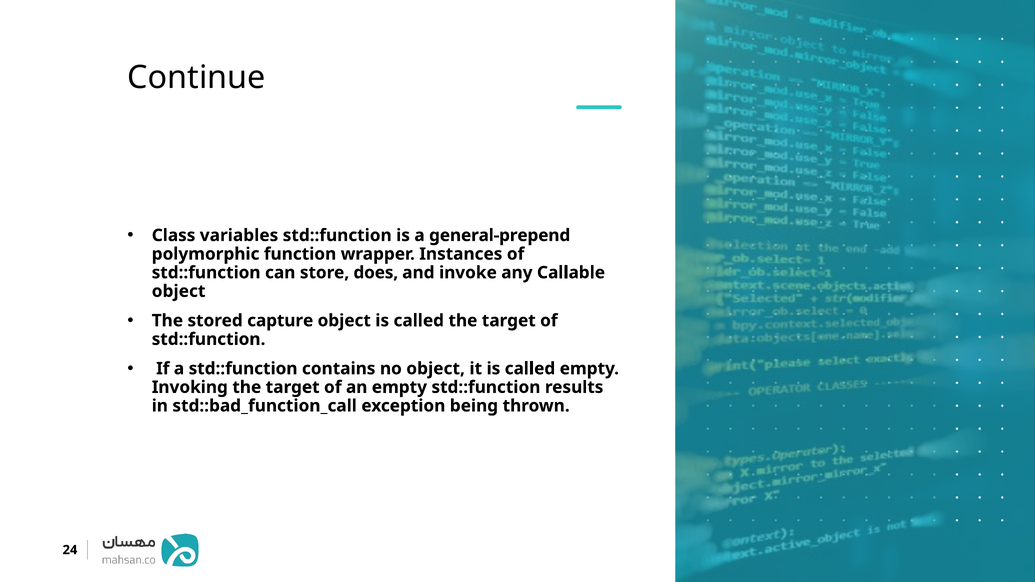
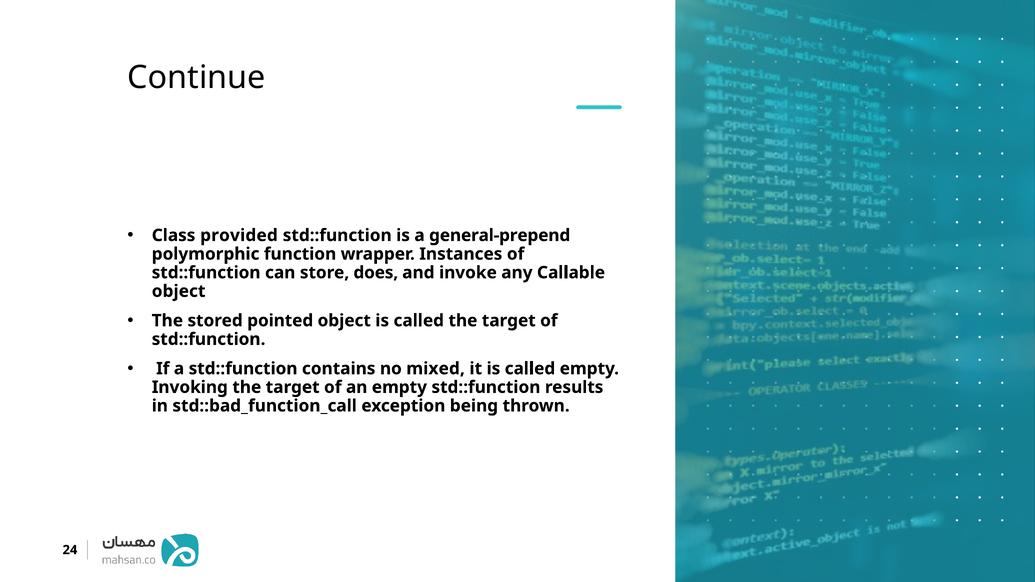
variables: variables -> provided (239, 235)
capture: capture -> pointed (280, 321)
no object: object -> mixed (436, 369)
